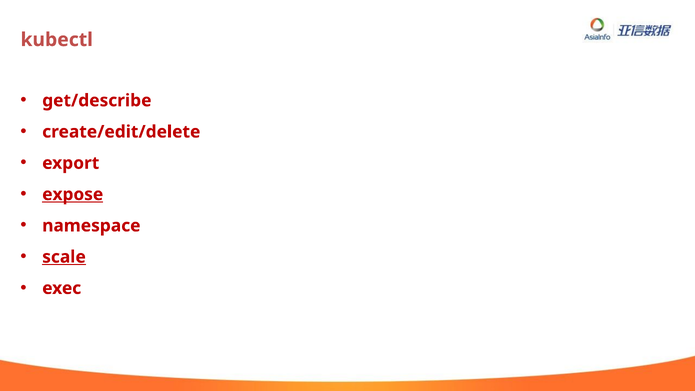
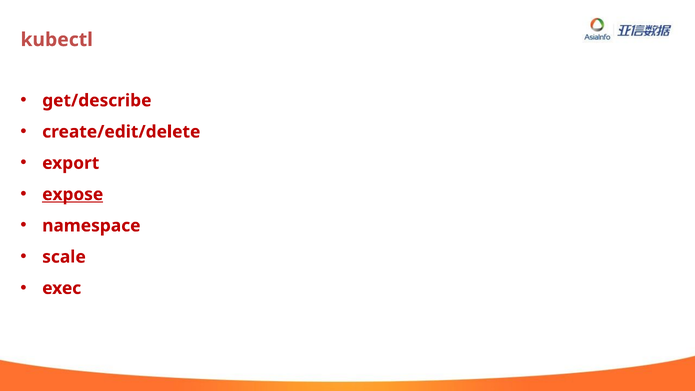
scale underline: present -> none (64, 257)
